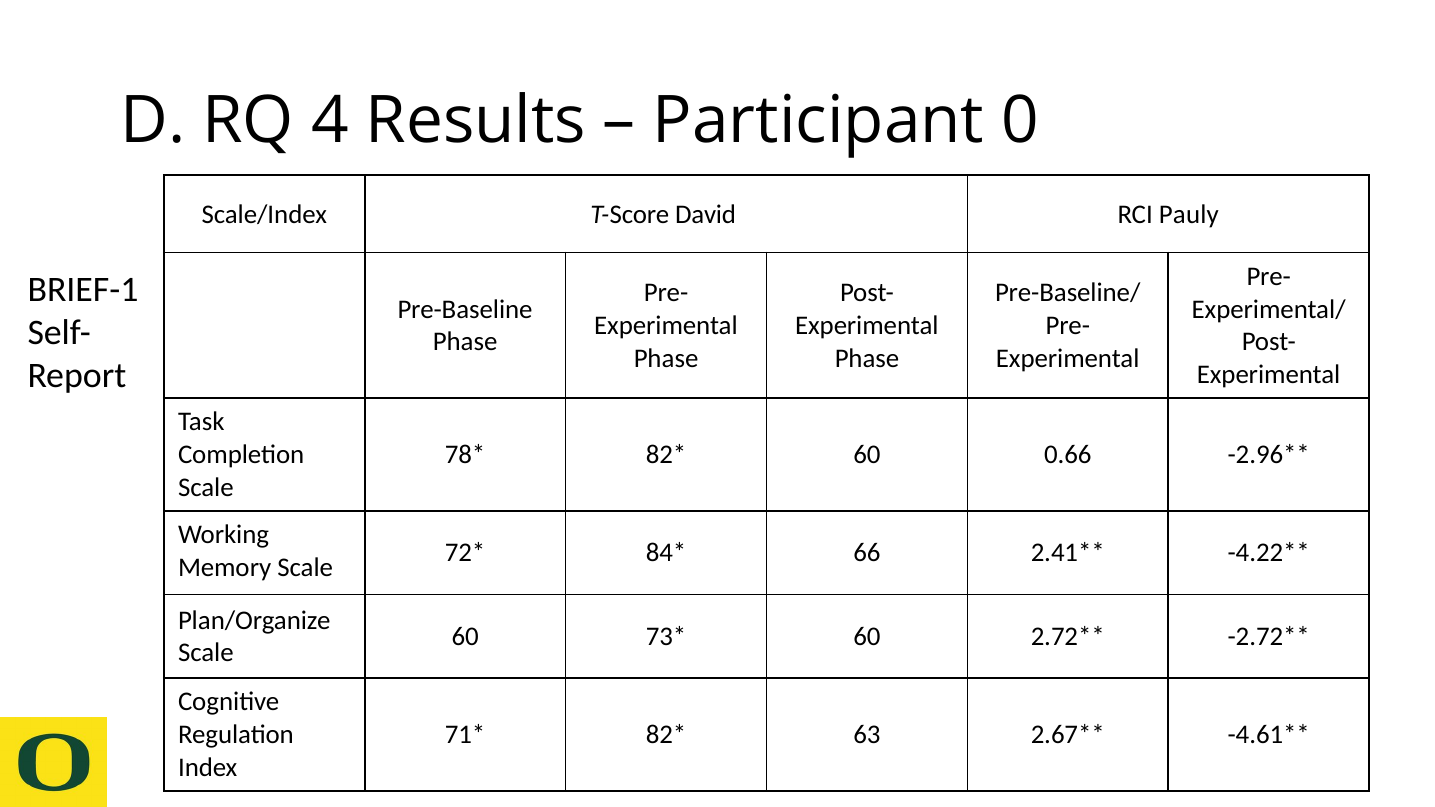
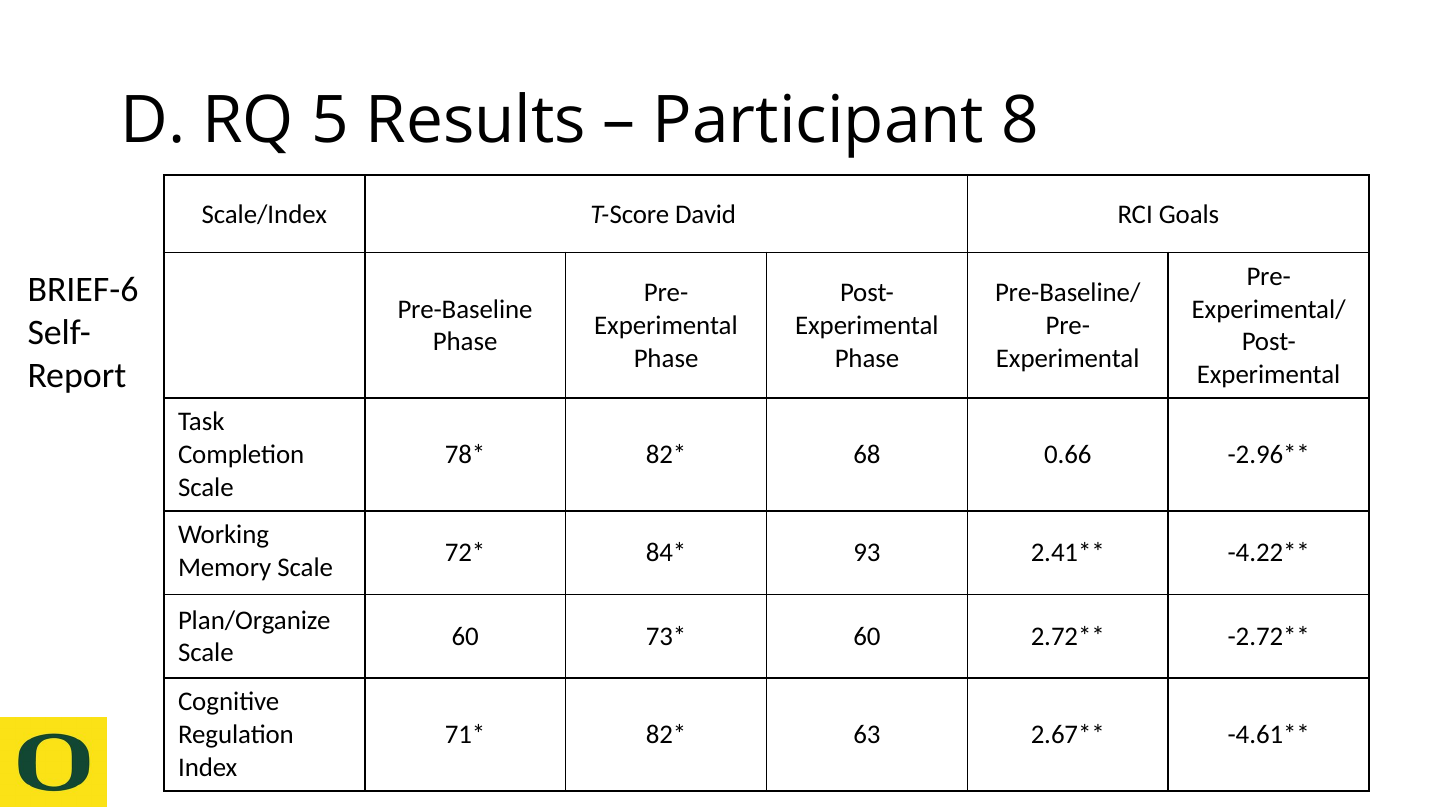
4: 4 -> 5 (330, 121)
0: 0 -> 8 (1020, 121)
Pauly: Pauly -> Goals (1189, 214)
BRIEF-1: BRIEF-1 -> BRIEF-6 (83, 290)
60: 60 -> 68 (867, 455)
66: 66 -> 93 (867, 553)
